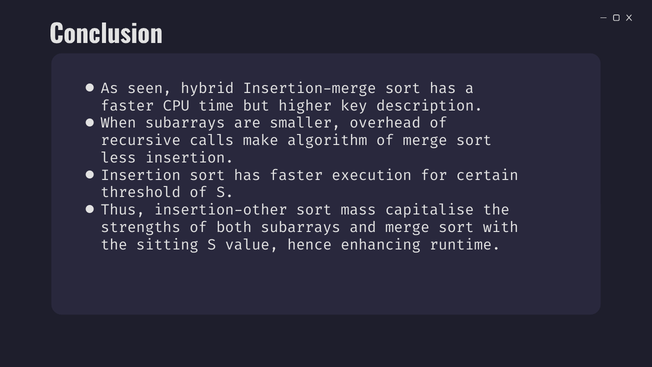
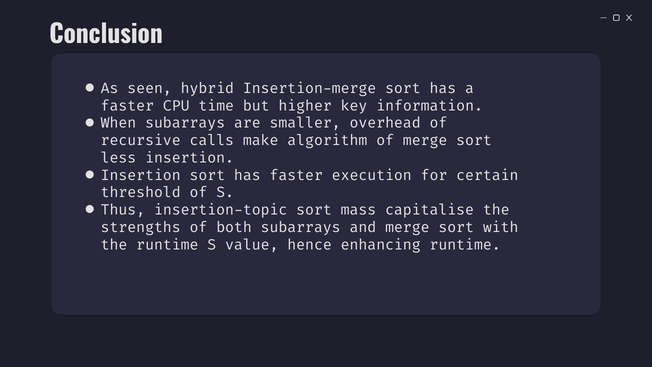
description: description -> information (430, 106)
insertion-other: insertion-other -> insertion-topic (221, 210)
the sitting: sitting -> runtime (167, 245)
